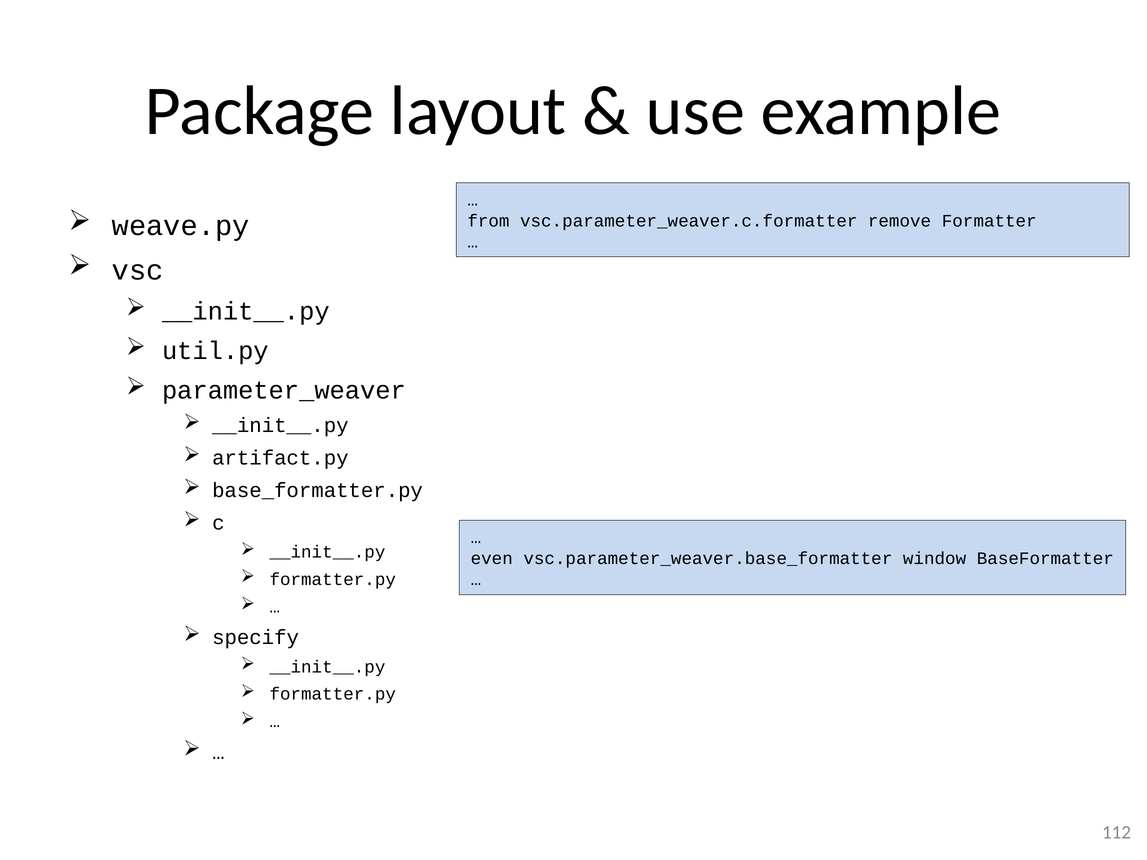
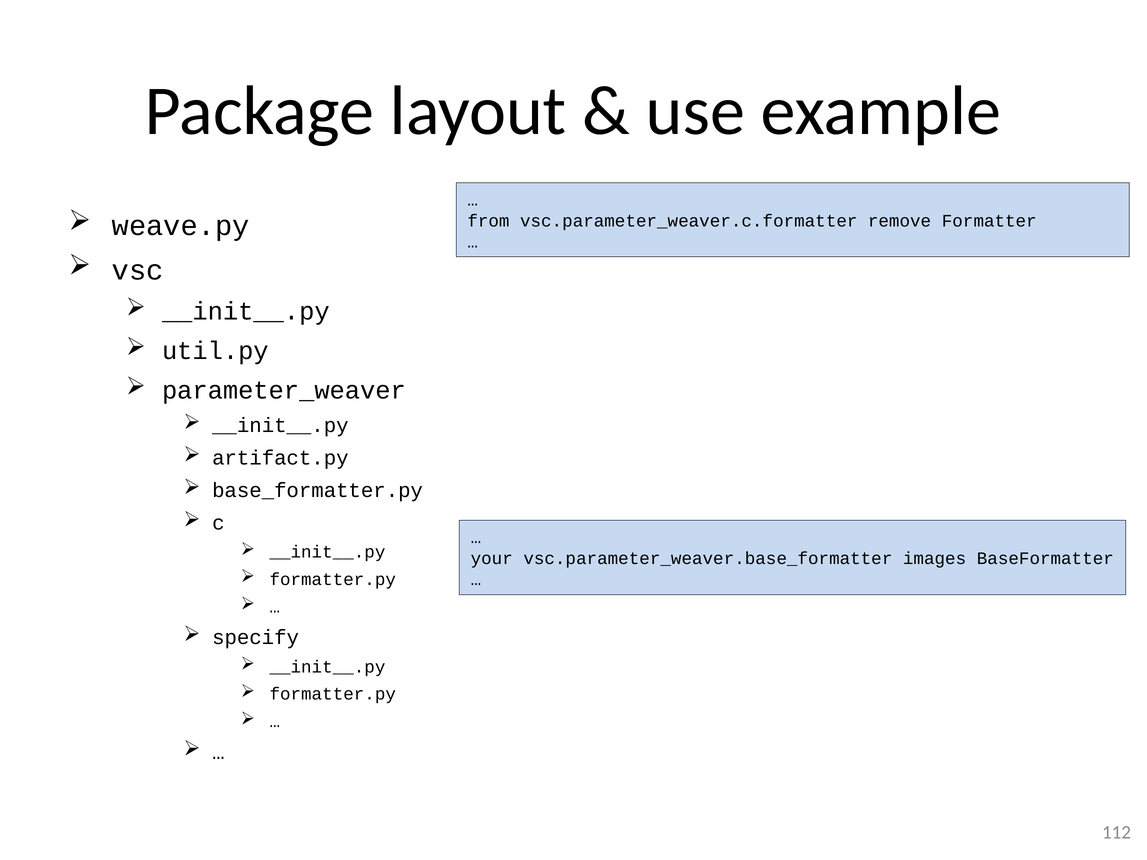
even: even -> your (492, 559)
window: window -> images (935, 559)
